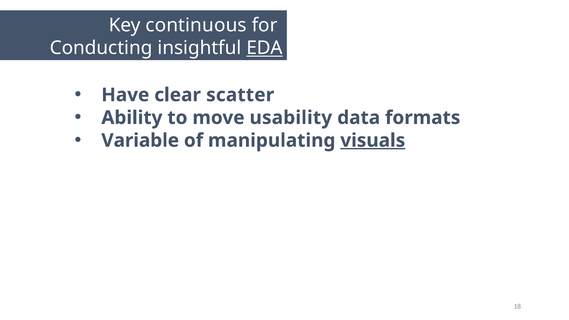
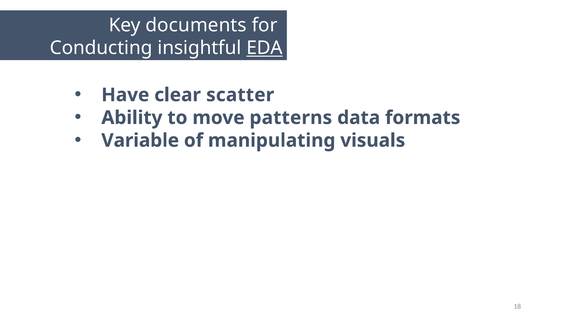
continuous: continuous -> documents (196, 25)
usability: usability -> patterns (291, 118)
visuals underline: present -> none (373, 141)
